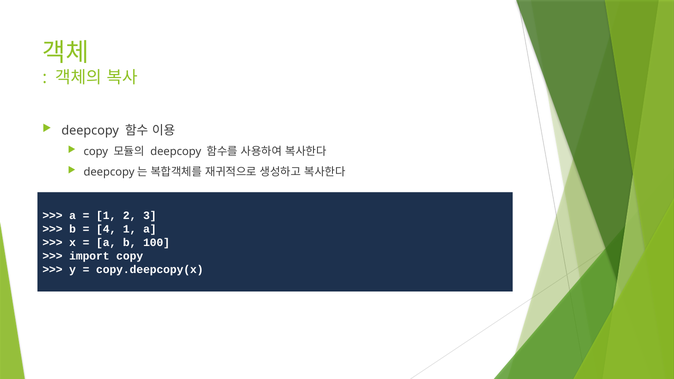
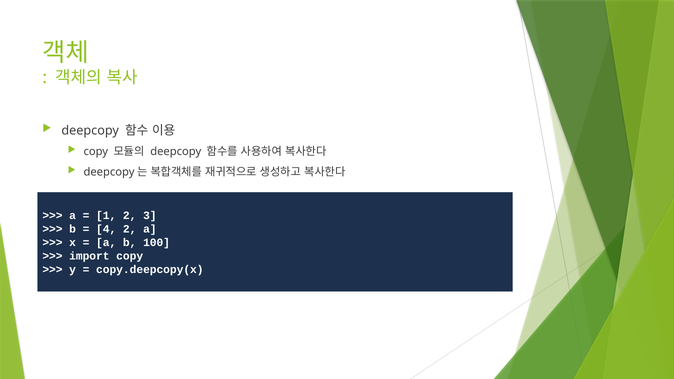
4 1: 1 -> 2 (130, 229)
